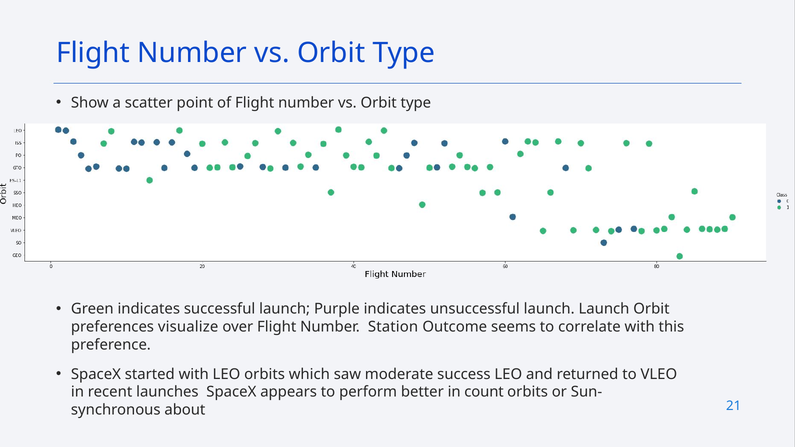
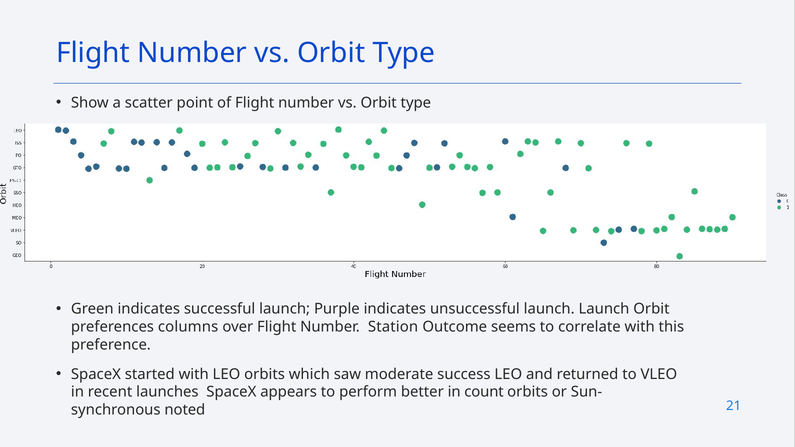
visualize: visualize -> columns (188, 327)
about: about -> noted (185, 410)
